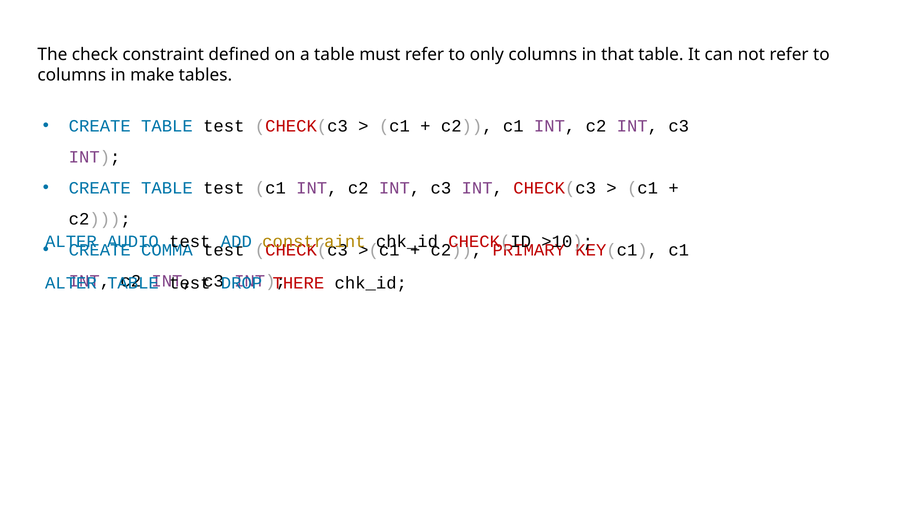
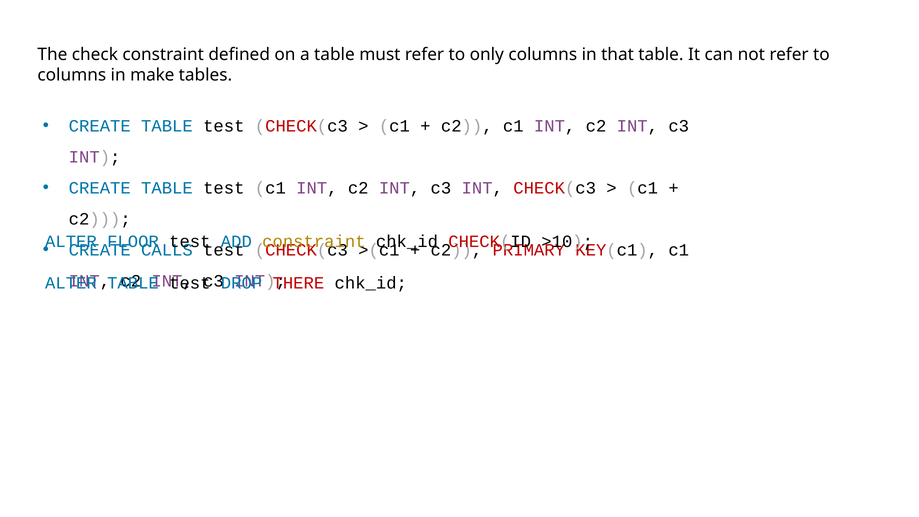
AUDIO: AUDIO -> FLOOR (133, 242)
COMMA: COMMA -> CALLS (167, 250)
